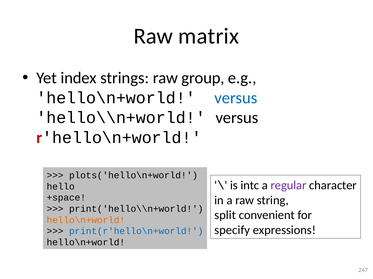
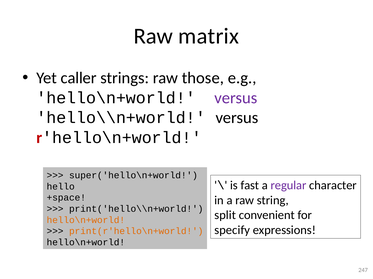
index: index -> caller (79, 78)
group: group -> those (203, 78)
versus colour: blue -> purple (236, 98)
plots('hello\n+world: plots('hello\n+world -> super('hello\n+world (133, 176)
intc: intc -> fast (250, 186)
print(r'hello\n+world colour: blue -> orange (136, 232)
